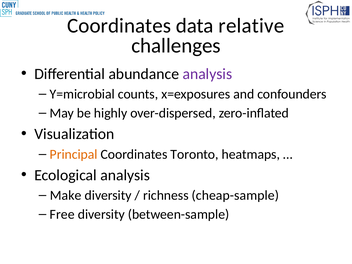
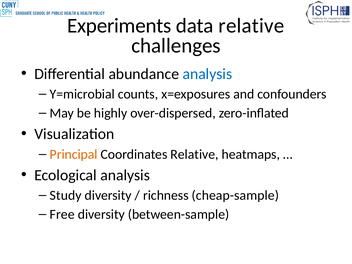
Coordinates: Coordinates -> Experiments (119, 26)
analysis colour: purple -> blue (207, 74)
Coordinates Toronto: Toronto -> Relative (195, 154)
Make: Make -> Study (66, 195)
